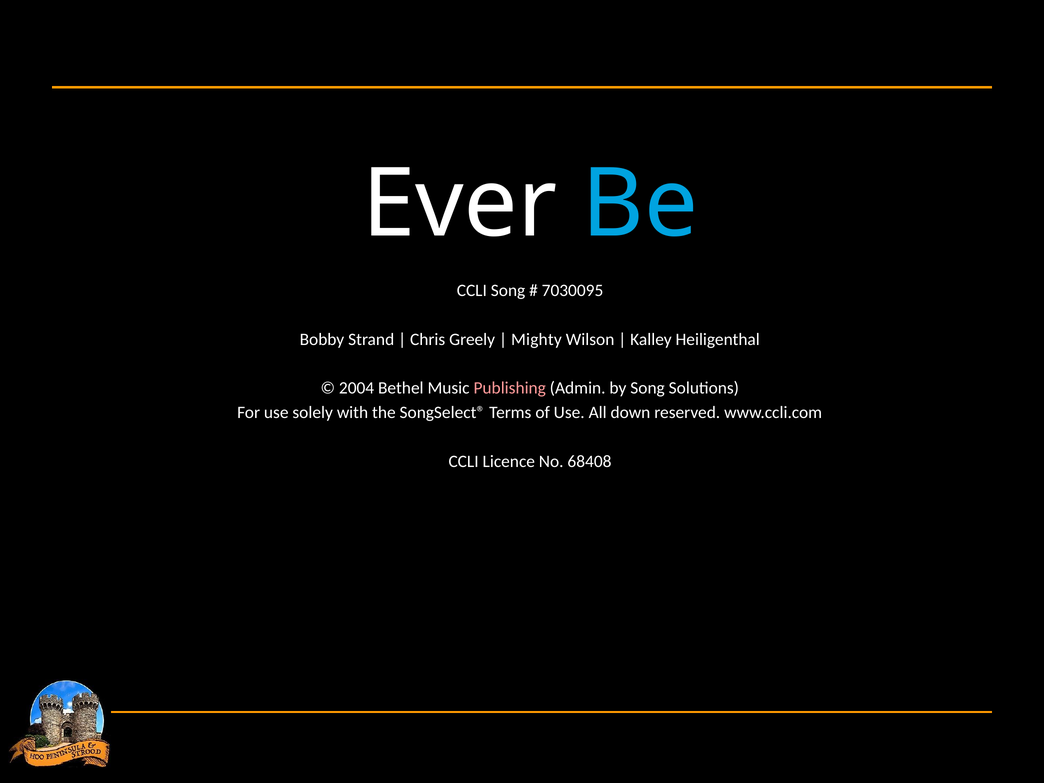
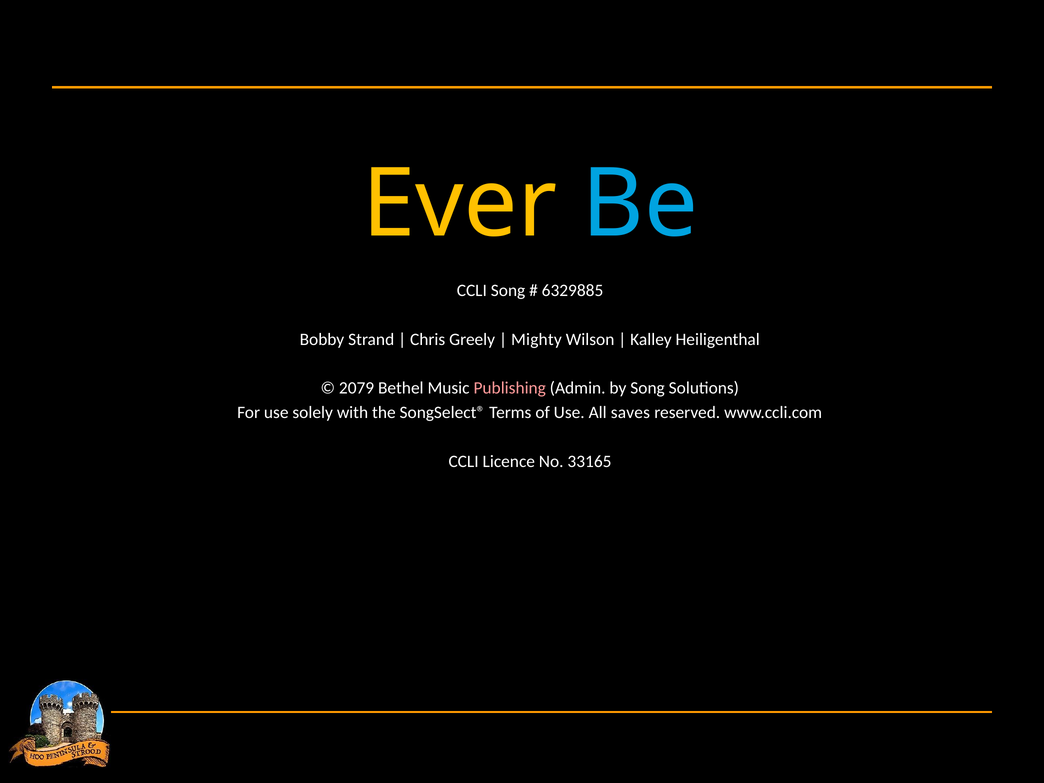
Ever colour: white -> yellow (460, 204)
7030095: 7030095 -> 6329885 (573, 291)
2004: 2004 -> 2079 (357, 388)
down: down -> saves (630, 413)
68408: 68408 -> 33165 (589, 461)
